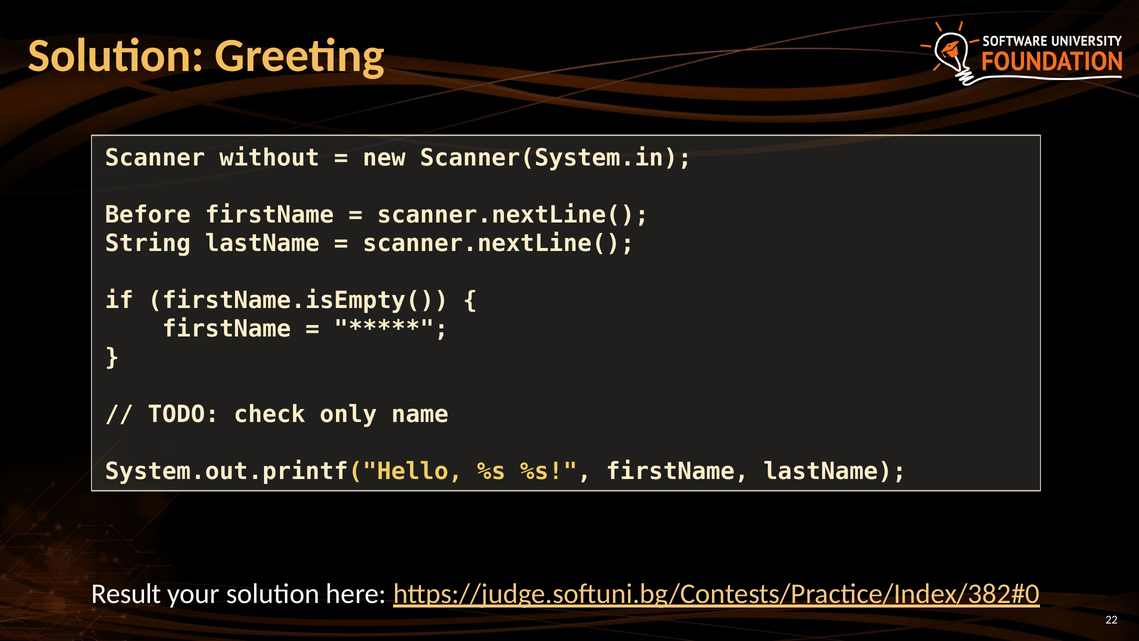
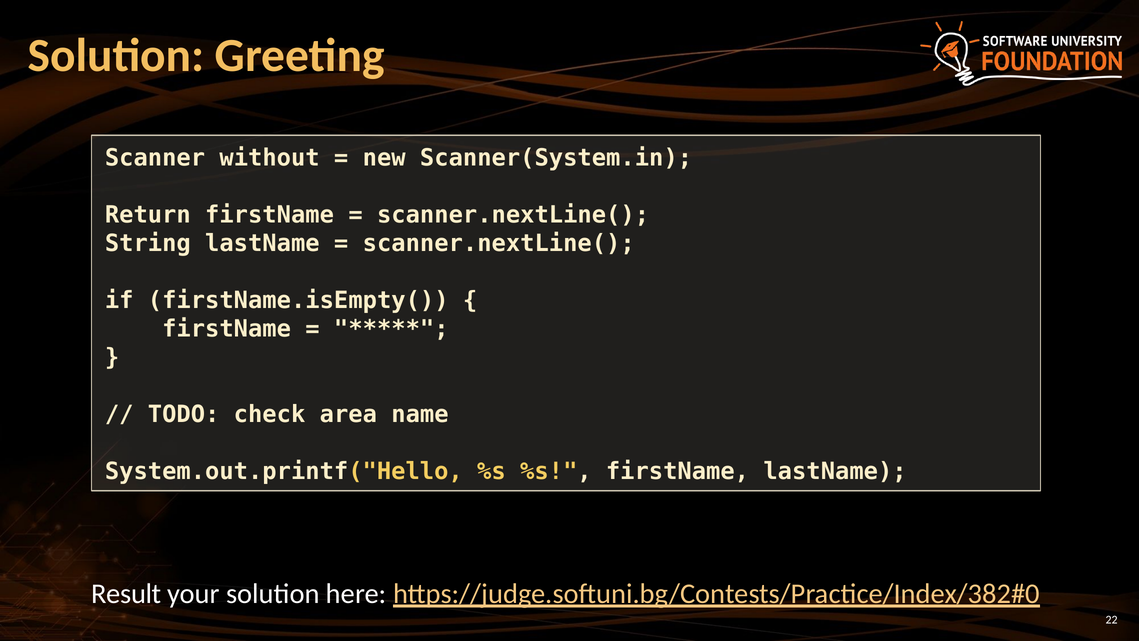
Before: Before -> Return (148, 215)
only: only -> area (348, 414)
